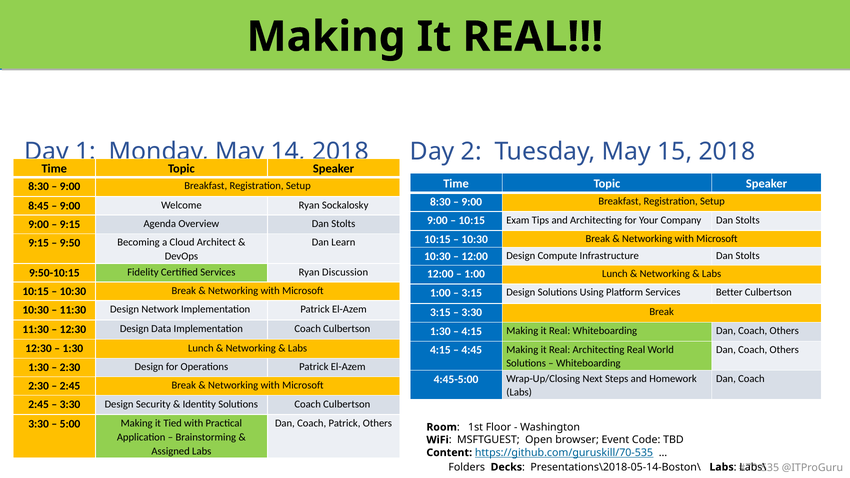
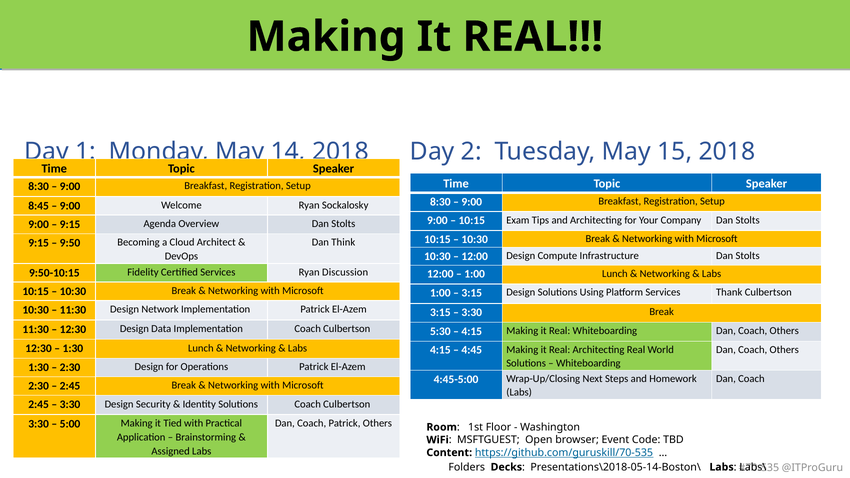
Learn: Learn -> Think (343, 242)
Better: Better -> Thank (729, 293)
1:30: 1:30 -> 5:30 (440, 331)
